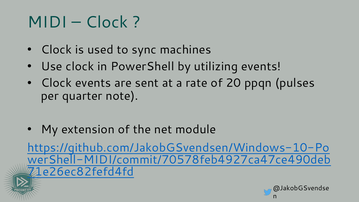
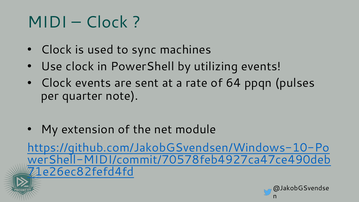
20: 20 -> 64 (233, 83)
